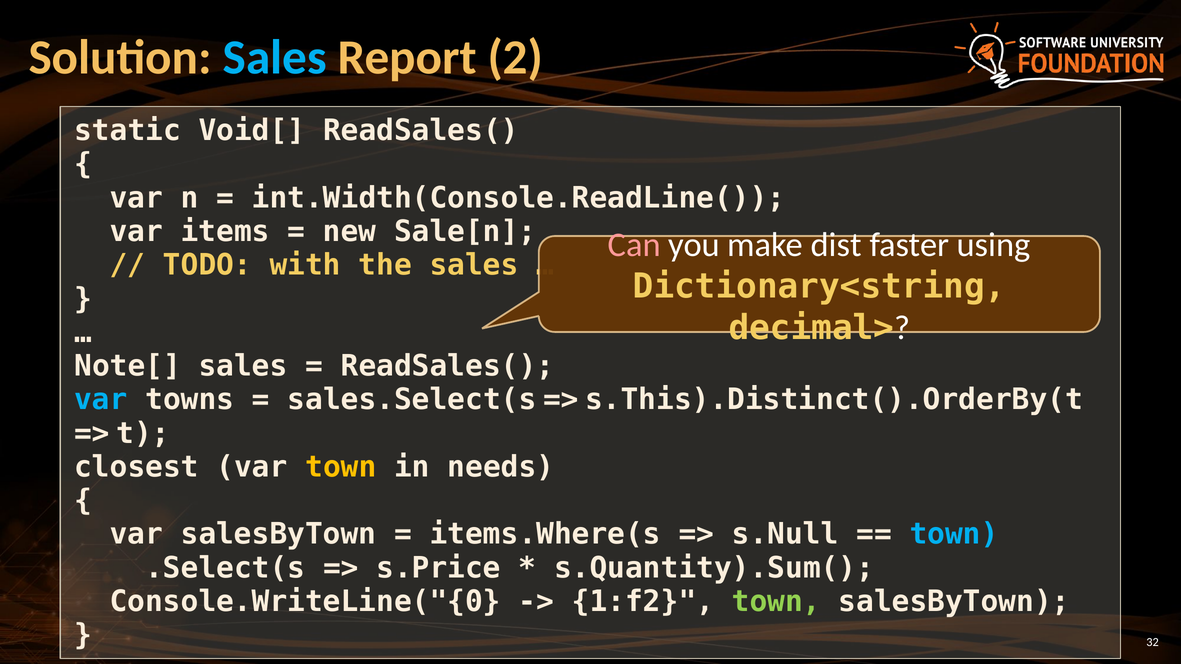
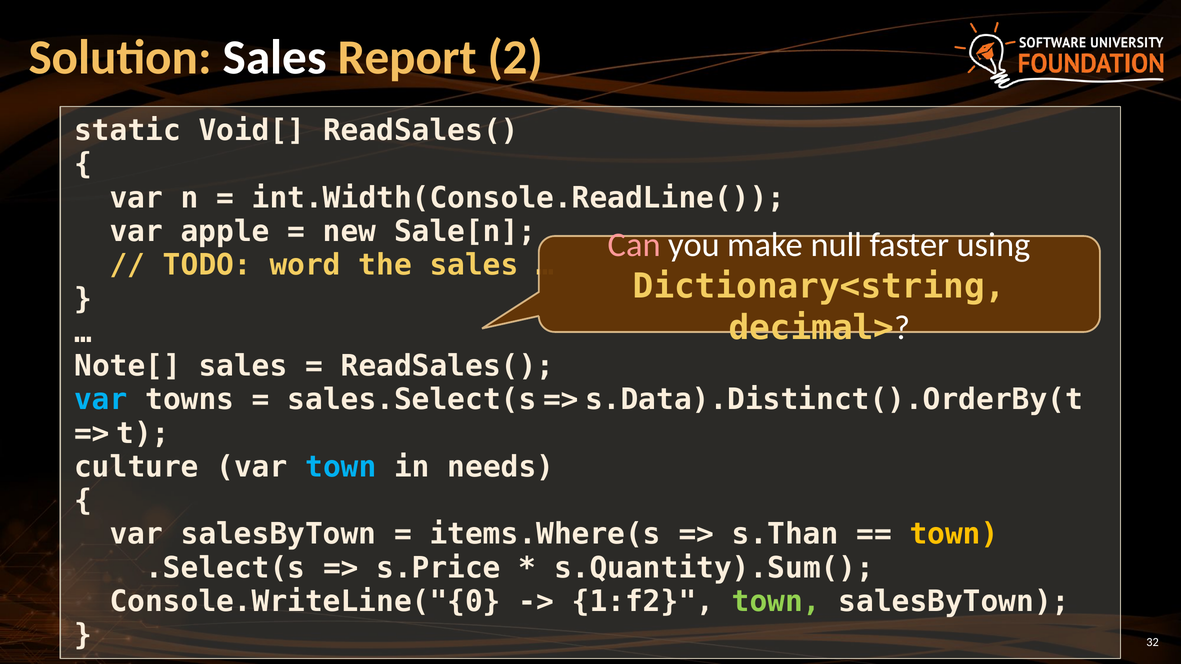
Sales colour: light blue -> white (275, 57)
items: items -> apple (225, 232)
dist: dist -> null (836, 245)
with: with -> word (305, 265)
s.This).Distinct().OrderBy(t: s.This).Distinct().OrderBy(t -> s.Data).Distinct().OrderBy(t (834, 400)
closest: closest -> culture (136, 467)
town colour: yellow -> light blue (341, 467)
s.Null: s.Null -> s.Than (785, 535)
town colour: light blue -> yellow (954, 535)
